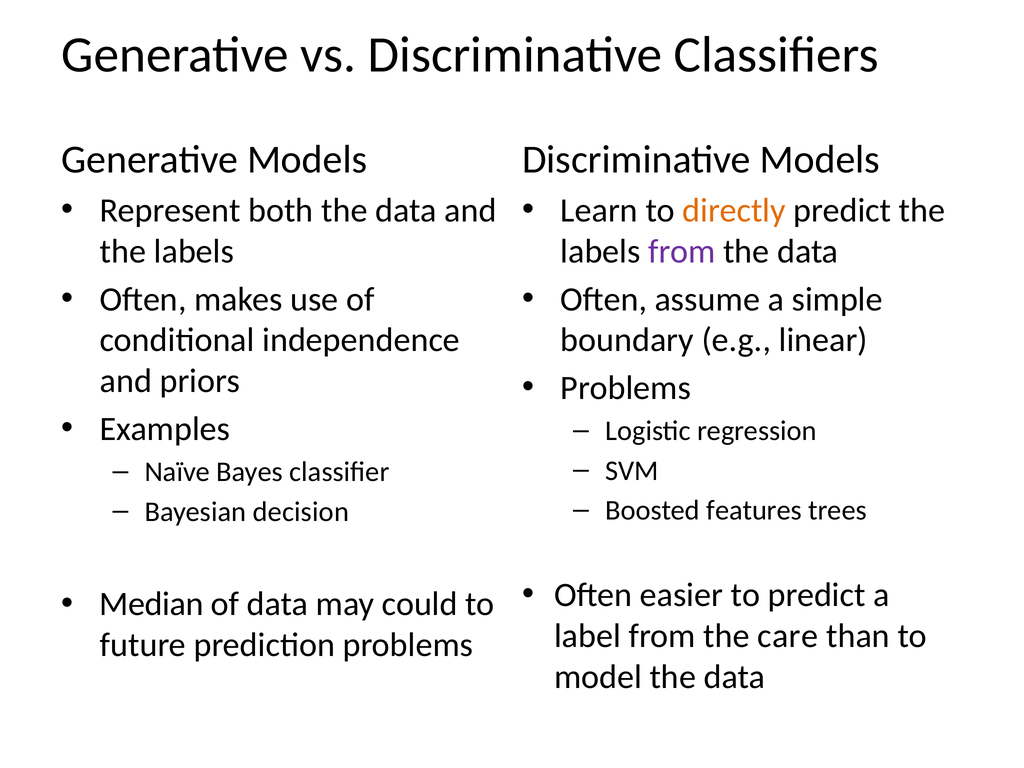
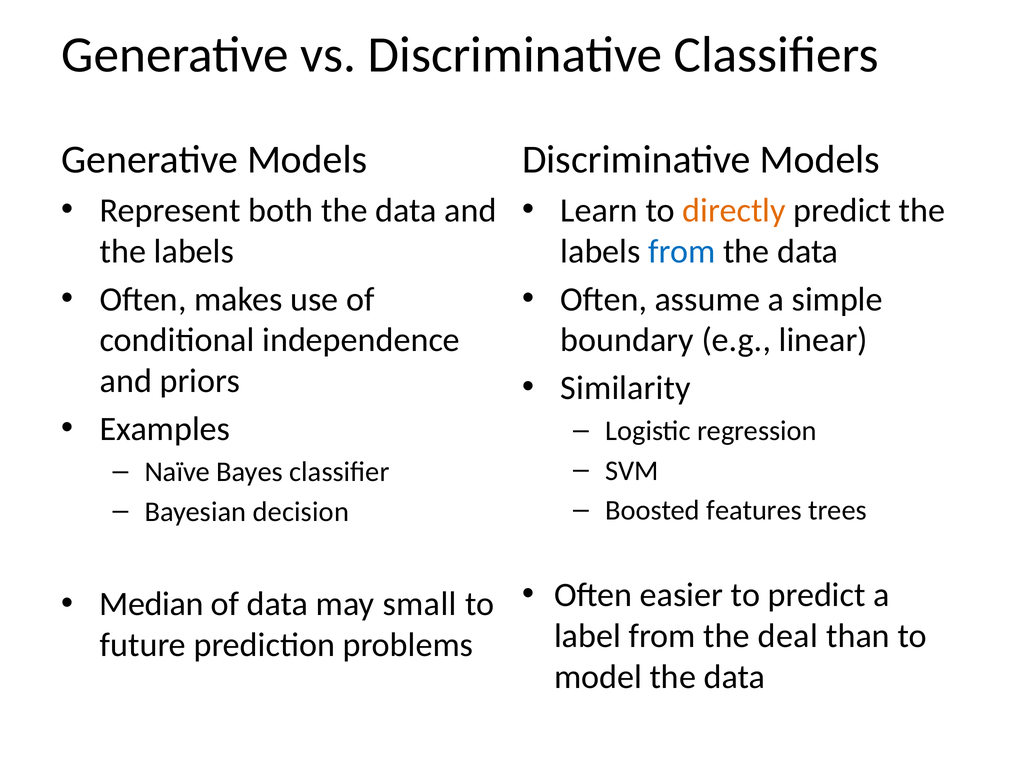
from colour: purple -> blue (682, 251)
Problems: Problems -> Similarity (626, 388)
could: could -> small (420, 604)
care: care -> deal (788, 636)
